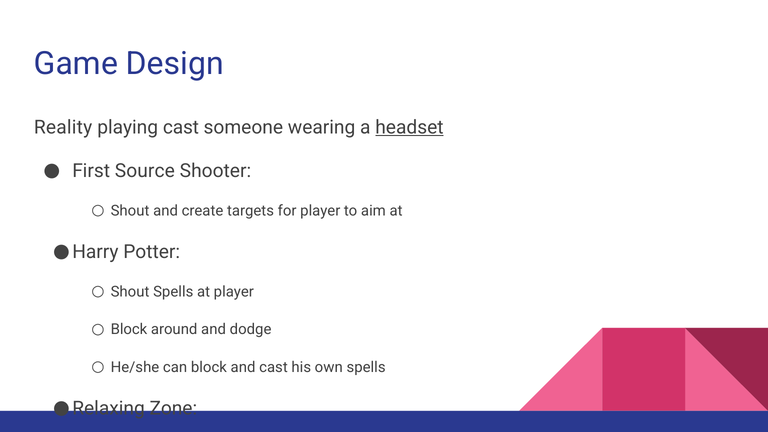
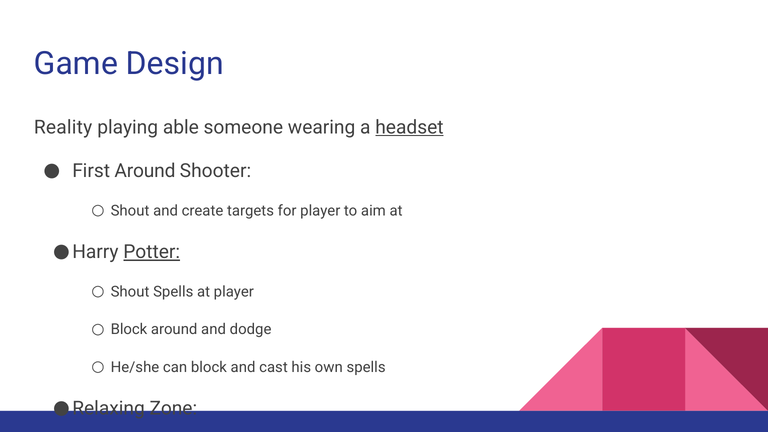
playing cast: cast -> able (181, 127)
First Source: Source -> Around (145, 171)
Potter underline: none -> present (152, 252)
